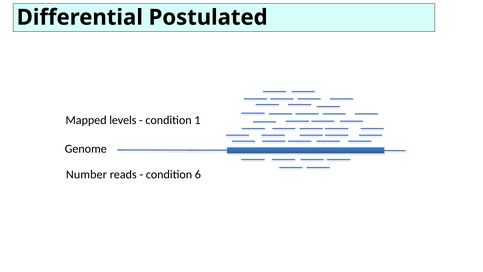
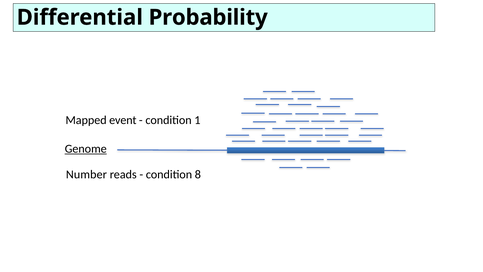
Postulated: Postulated -> Probability (208, 17)
levels: levels -> event (123, 120)
Genome underline: none -> present (86, 149)
6: 6 -> 8 (198, 174)
